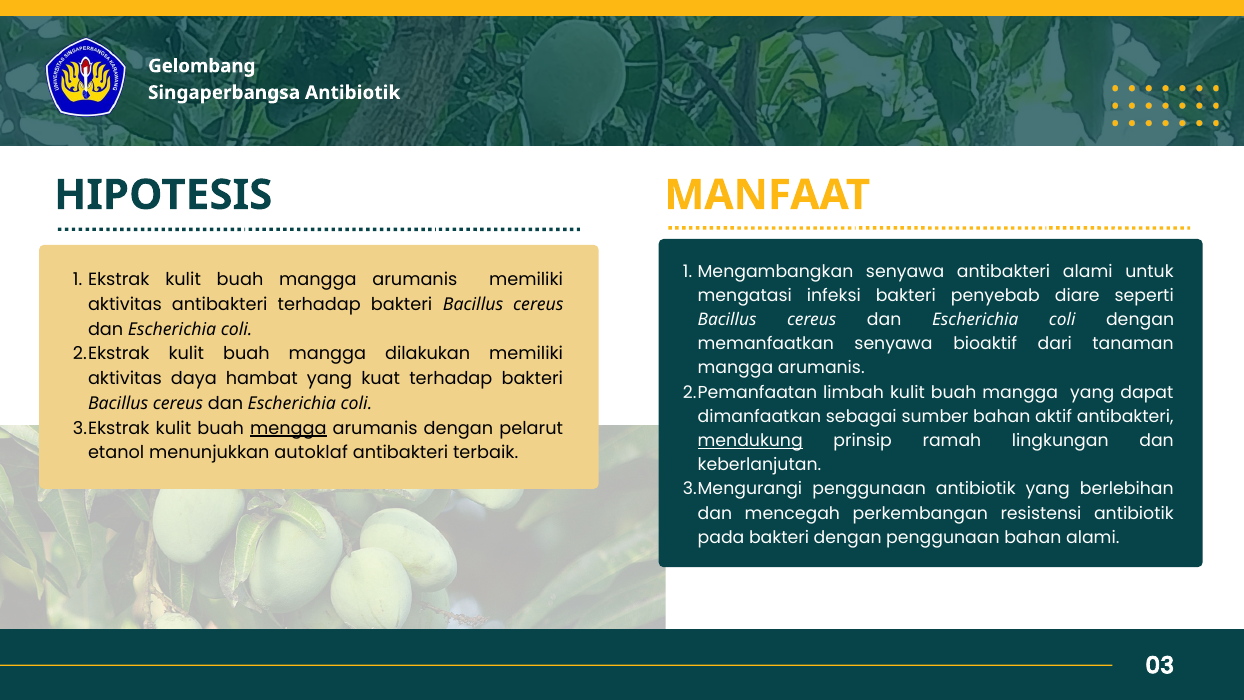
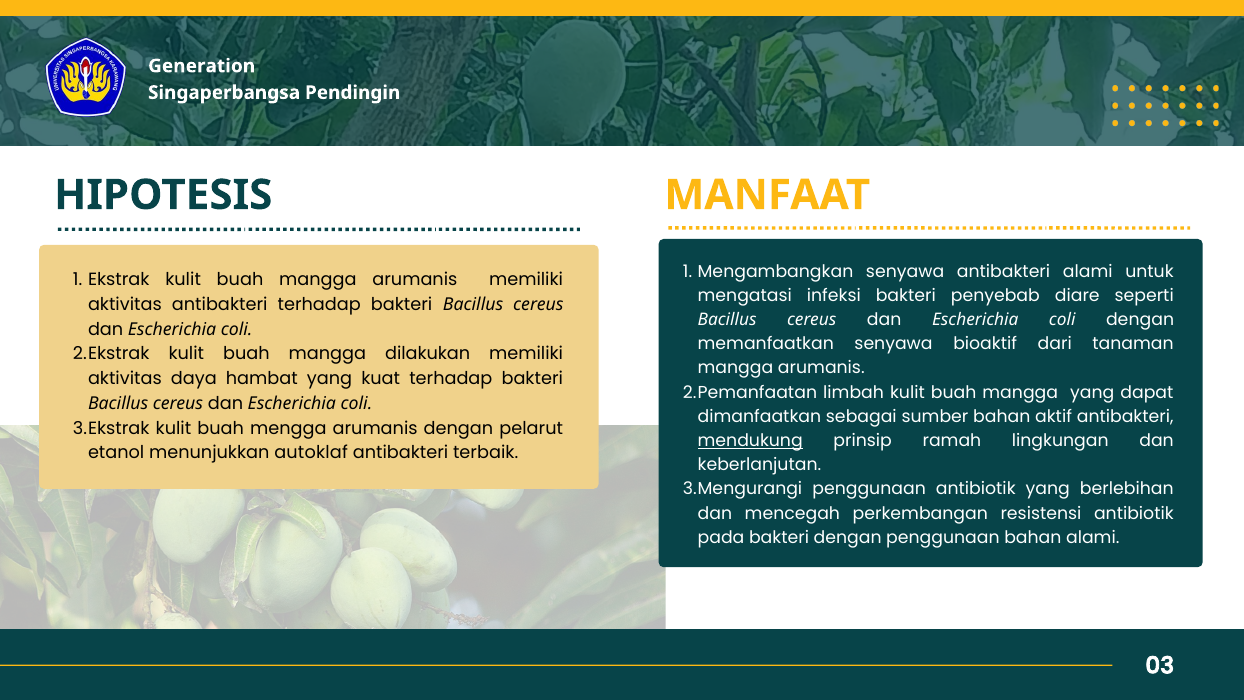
Gelombang: Gelombang -> Generation (202, 66)
Singaperbangsa Antibiotik: Antibiotik -> Pendingin (353, 93)
mengga underline: present -> none (288, 428)
